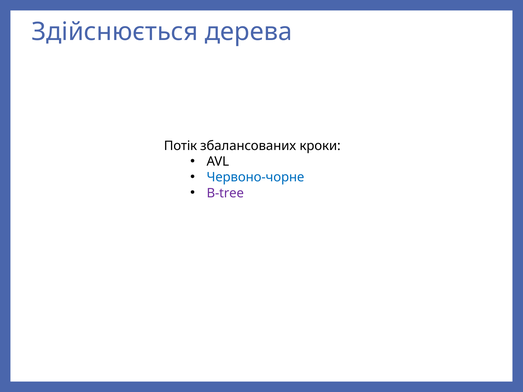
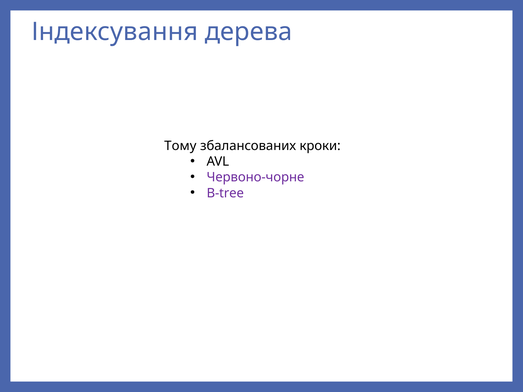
Здійснюється: Здійснюється -> Індексування (115, 32)
Потік: Потік -> Тому (180, 146)
Червоно-чорне colour: blue -> purple (255, 177)
